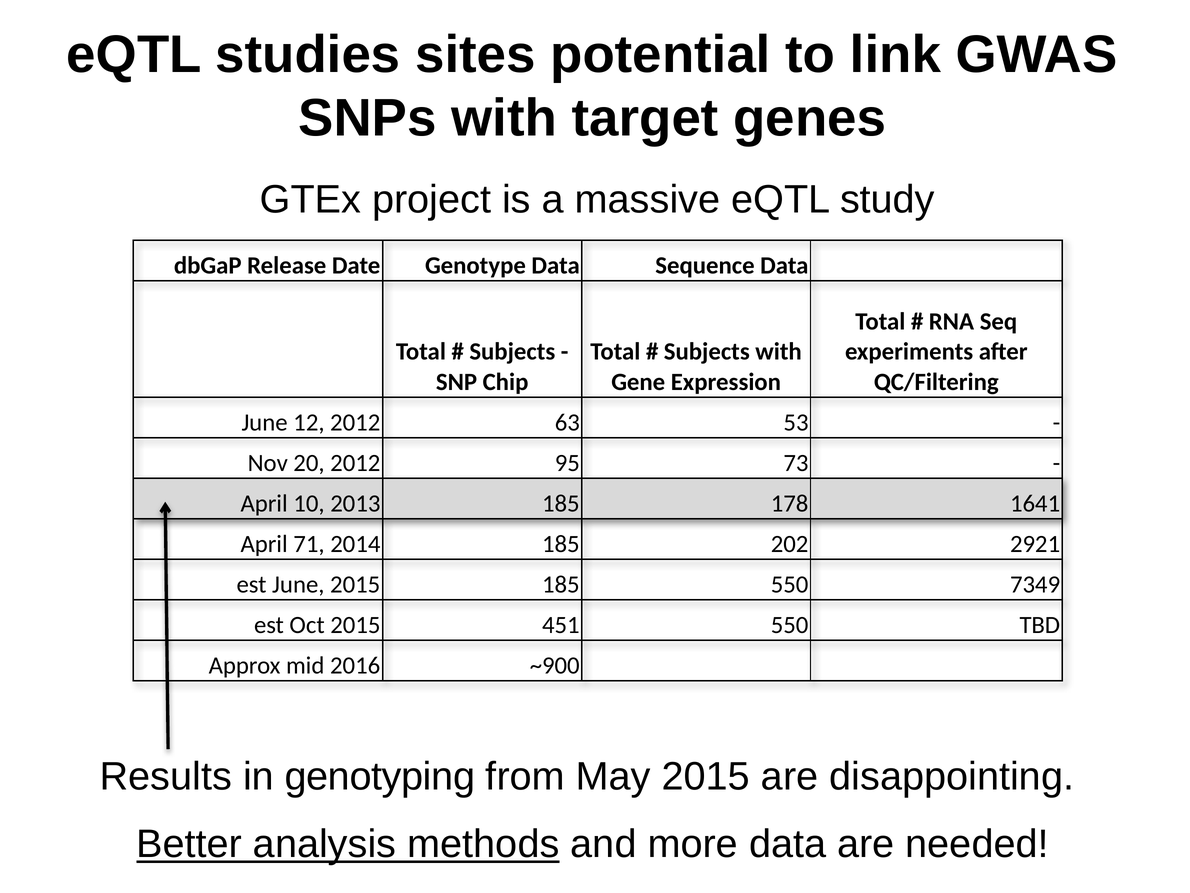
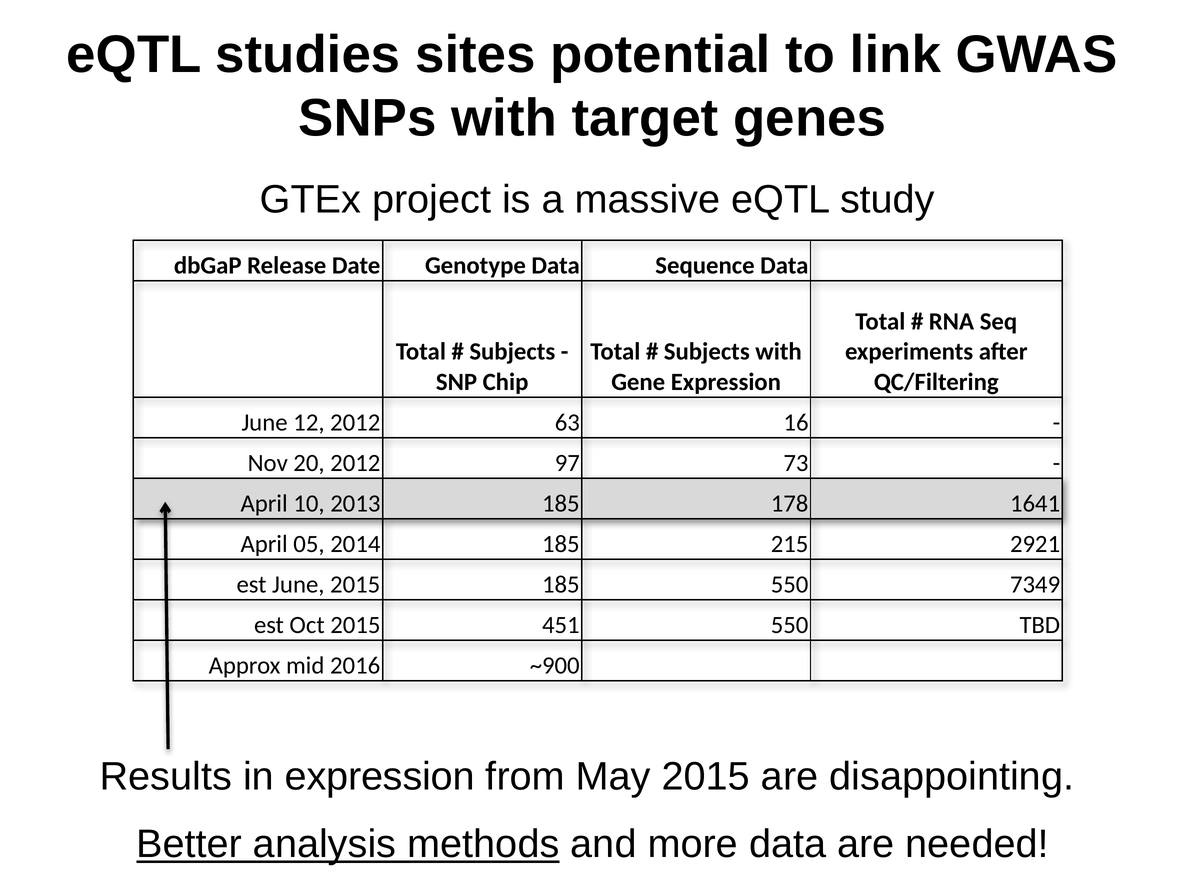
53: 53 -> 16 (796, 422)
95: 95 -> 97 (567, 463)
71: 71 -> 05 (309, 544)
202: 202 -> 215 (790, 544)
in genotyping: genotyping -> expression (380, 776)
